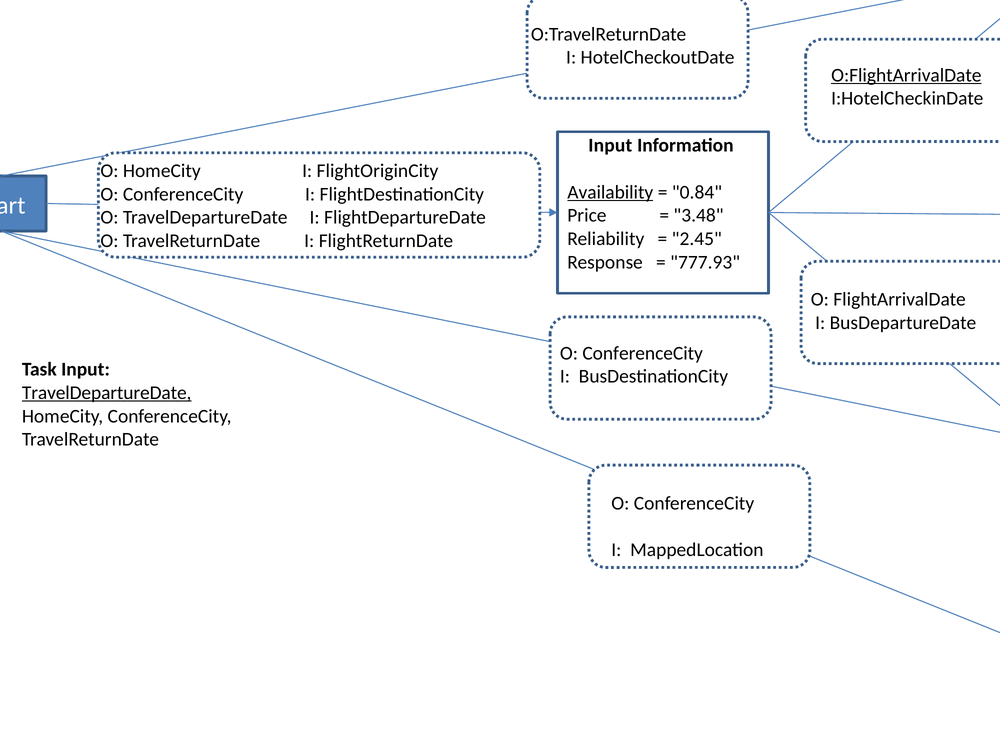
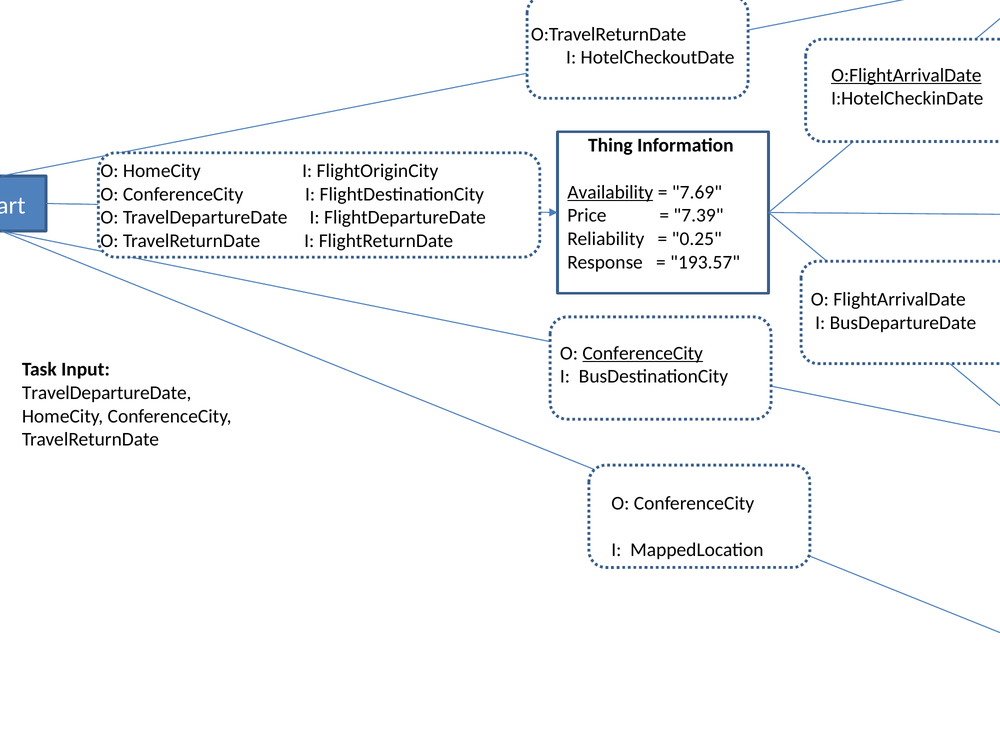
Input: Input -> Thing (610, 146)
0.84: 0.84 -> 7.69 (697, 192)
3.48: 3.48 -> 7.39 (699, 216)
2.45: 2.45 -> 0.25 (697, 239)
777.93: 777.93 -> 193.57 (705, 262)
ConferenceCity underline: none -> present (643, 353)
TravelDepartureDate underline: present -> none (107, 393)
